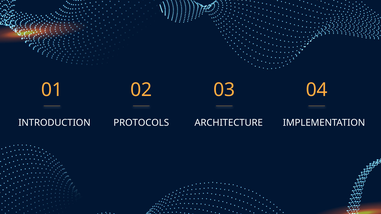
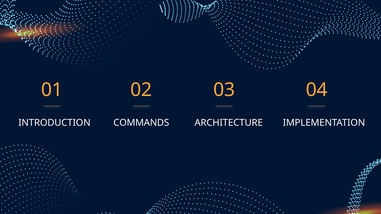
PROTOCOLS: PROTOCOLS -> COMMANDS (141, 123)
